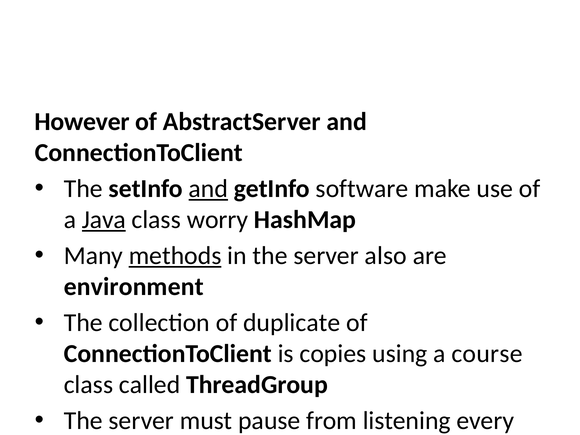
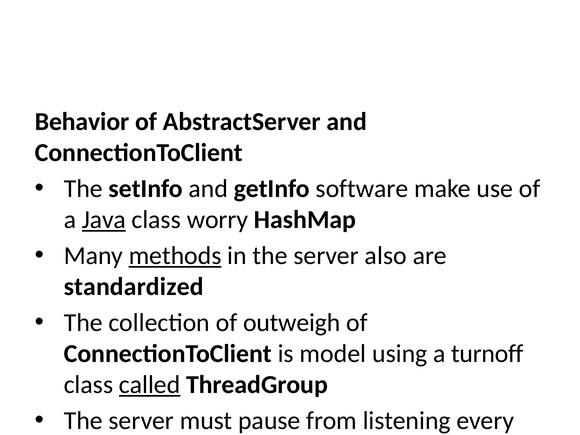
However: However -> Behavior (82, 122)
and underline: present -> none (208, 189)
environment: environment -> standardized (134, 287)
duplicate: duplicate -> outweigh (292, 323)
copies: copies -> model (333, 354)
course: course -> turnoff (487, 354)
called underline: none -> present (150, 385)
